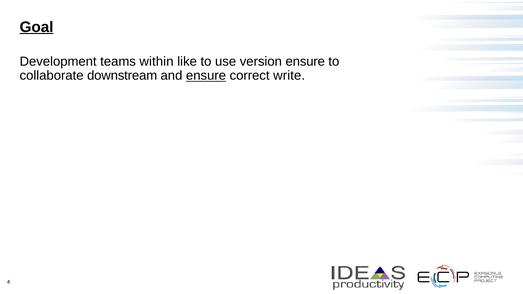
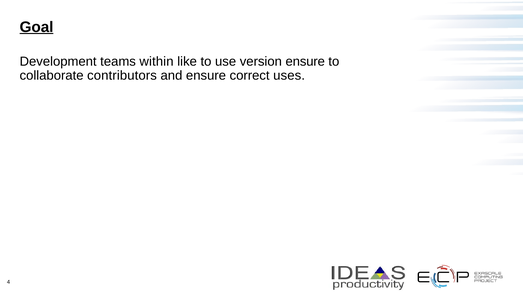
downstream: downstream -> contributors (122, 76)
ensure underline: present -> none (206, 76)
write: write -> uses (289, 76)
